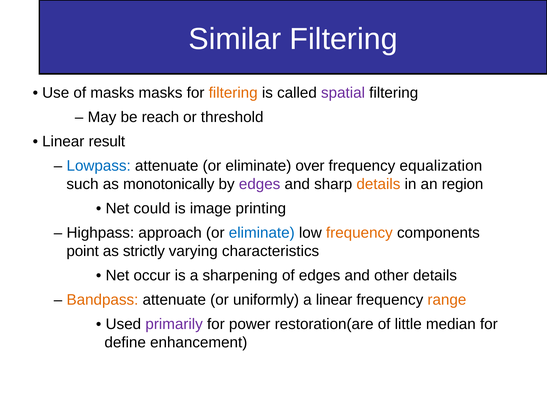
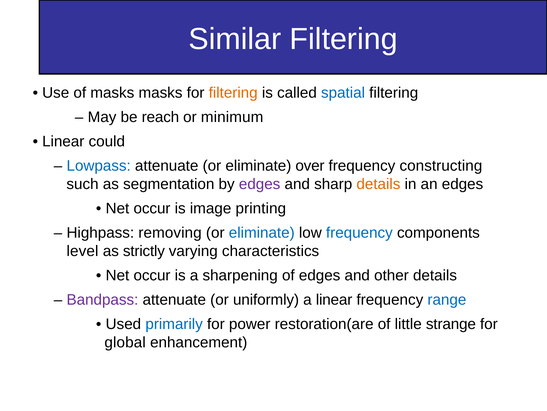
spatial colour: purple -> blue (343, 93)
threshold: threshold -> minimum (232, 117)
result: result -> could (107, 141)
equalization: equalization -> constructing (441, 166)
monotonically: monotonically -> segmentation (169, 184)
an region: region -> edges (463, 184)
could: could -> occur (152, 208)
approach: approach -> removing (170, 232)
frequency colour: orange -> blue (359, 232)
point: point -> level (82, 251)
Bandpass colour: orange -> purple (102, 299)
range colour: orange -> blue (447, 299)
primarily colour: purple -> blue (174, 324)
median: median -> strange (451, 324)
define: define -> global (125, 342)
